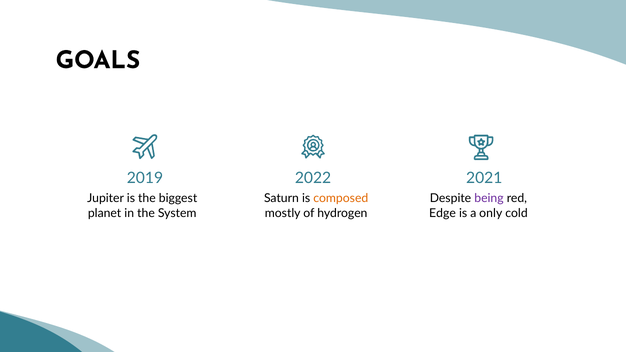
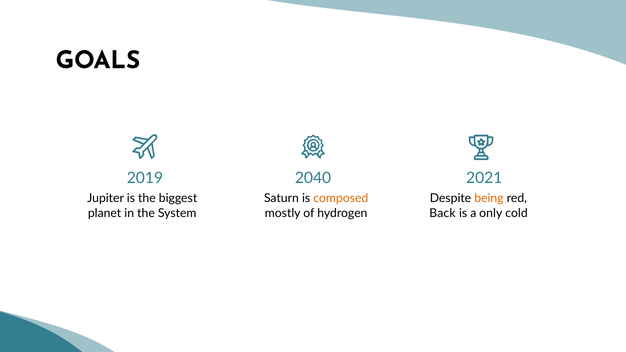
2022: 2022 -> 2040 (313, 178)
being colour: purple -> orange (489, 198)
Edge: Edge -> Back (442, 213)
